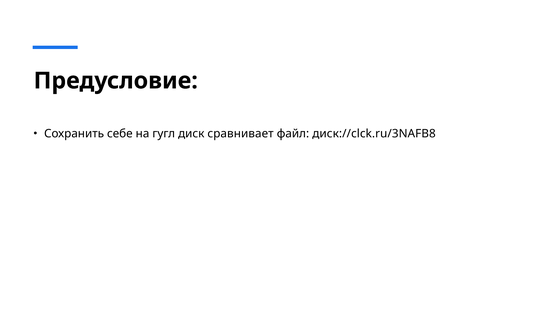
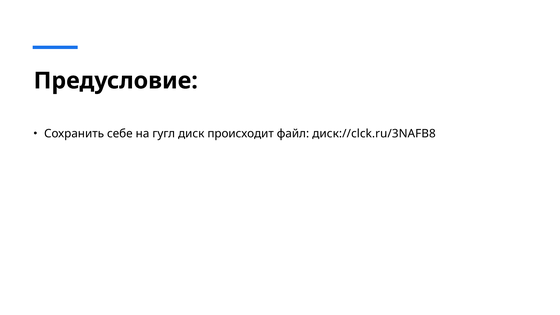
сравнивает: сравнивает -> происходит (241, 134)
